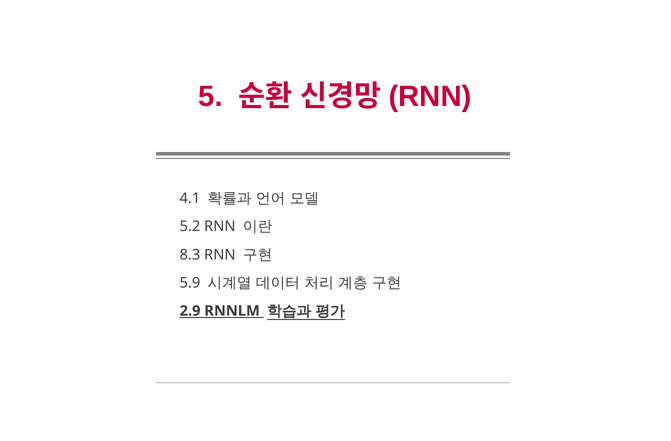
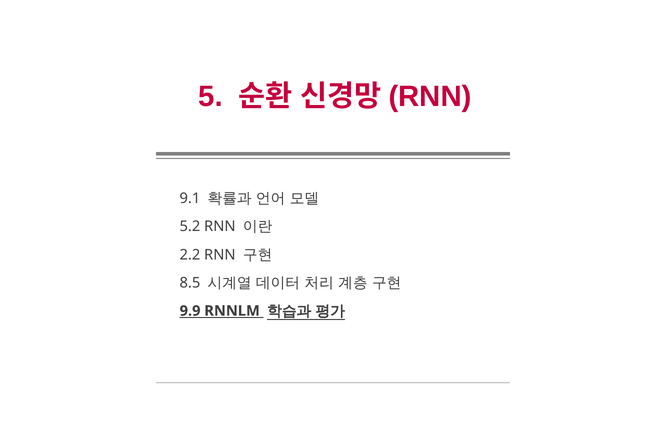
4.1: 4.1 -> 9.1 (190, 198)
8.3: 8.3 -> 2.2 (190, 255)
5.9: 5.9 -> 8.5 (190, 283)
2.9: 2.9 -> 9.9 (190, 311)
